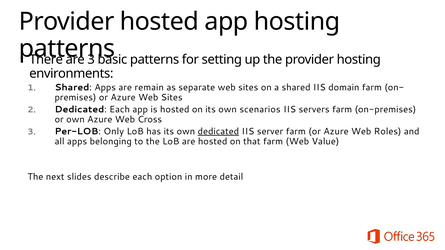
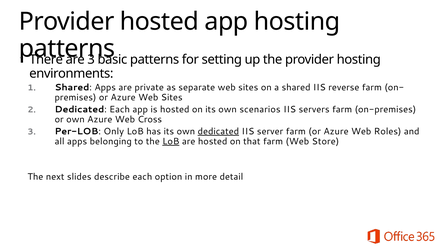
remain: remain -> private (149, 88)
domain: domain -> reverse (344, 88)
LoB underline: none -> present (171, 141)
Value: Value -> Store (325, 141)
